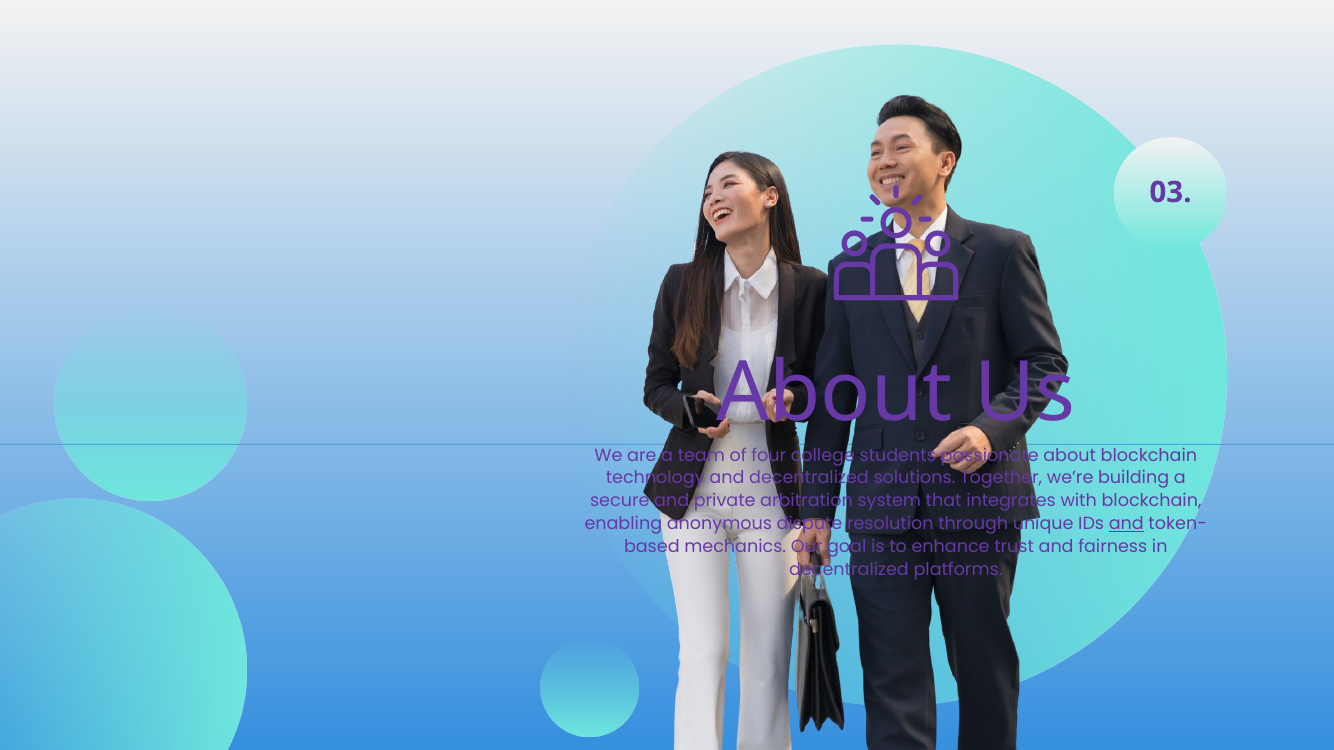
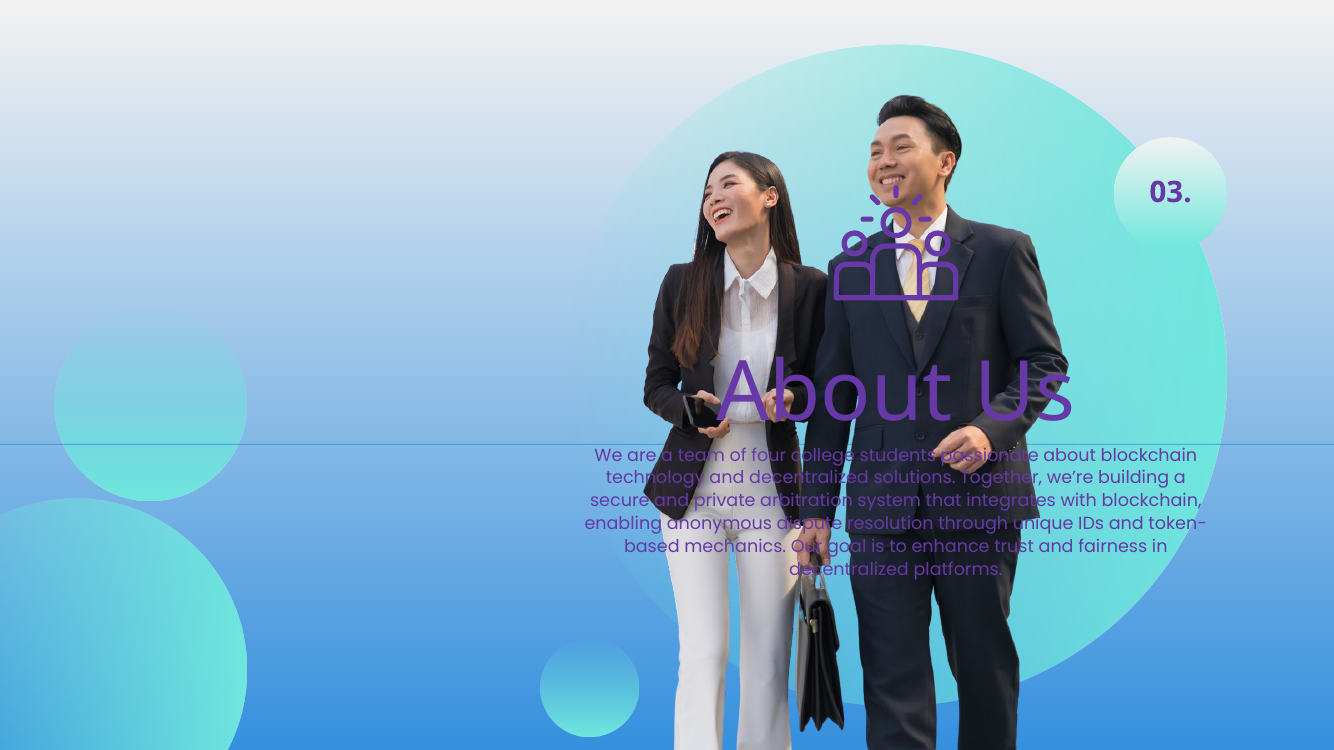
and underline: present -> none (1126, 524)
